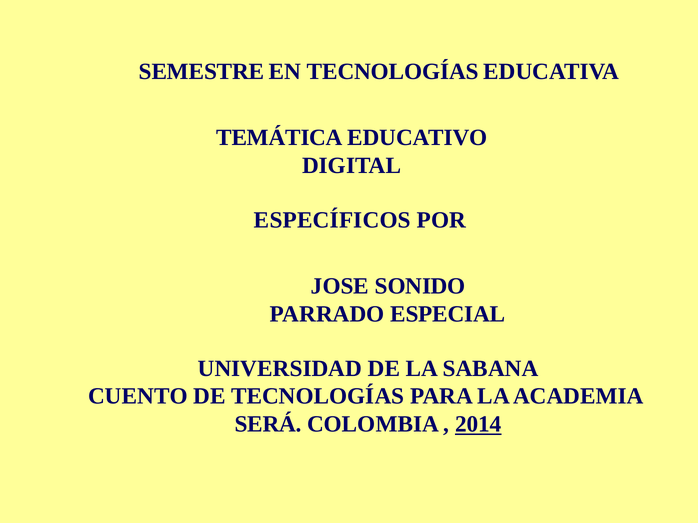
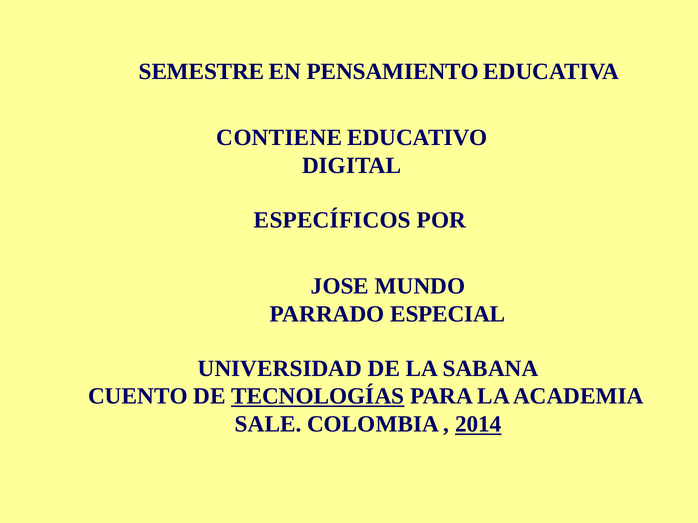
EN TECNOLOGÍAS: TECNOLOGÍAS -> PENSAMIENTO (393, 72)
TEMÁTICA: TEMÁTICA -> CONTIENE (279, 138)
SONIDO: SONIDO -> MUNDO (420, 286)
TECNOLOGÍAS underline: none -> present (318, 397)
SERÁ: SERÁ -> SALE (268, 425)
